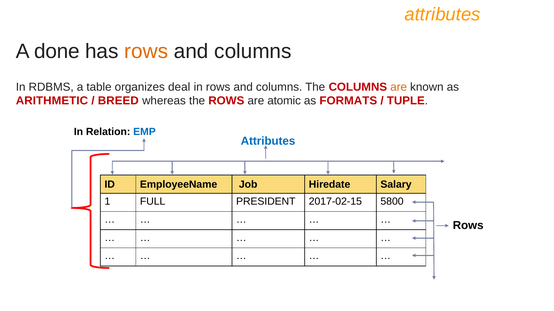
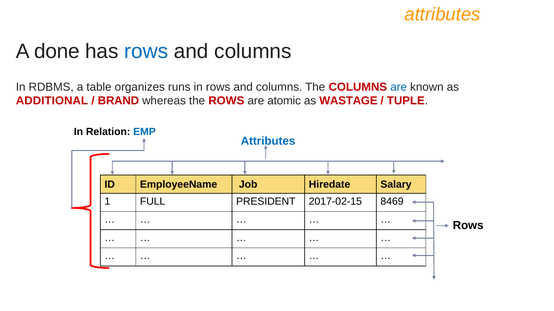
rows colour: orange -> blue (146, 51)
deal: deal -> runs (179, 87)
are colour: orange -> blue (399, 87)
ARITHMETIC: ARITHMETIC -> ADDITIONAL (52, 101)
BREED: BREED -> BRAND (118, 101)
FORMATS: FORMATS -> WASTAGE (348, 101)
5800: 5800 -> 8469 (392, 202)
